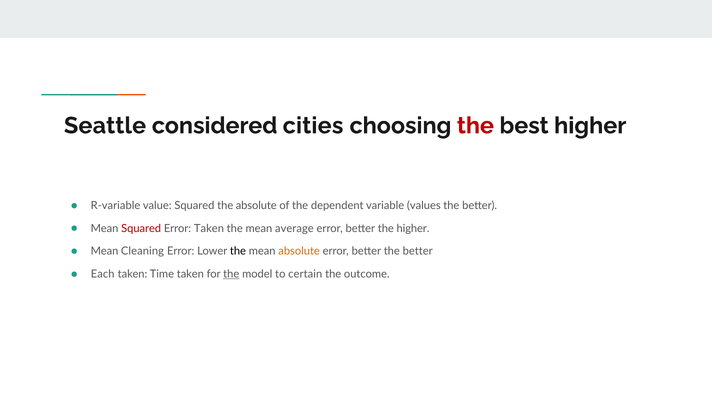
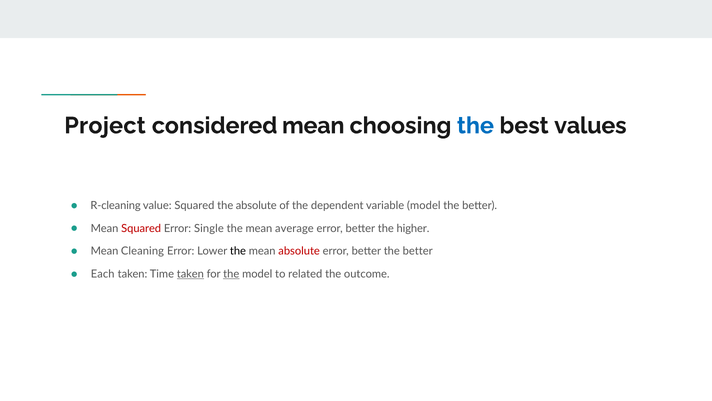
Seattle: Seattle -> Project (105, 125)
considered cities: cities -> mean (313, 125)
the colour: red -> blue (475, 125)
best higher: higher -> values (590, 125)
R-variable: R-variable -> R-cleaning (116, 205)
variable values: values -> model (424, 205)
Error Taken: Taken -> Single (209, 228)
absolute colour: orange -> red (299, 251)
taken underline: none -> present (190, 274)
certain: certain -> related (305, 274)
